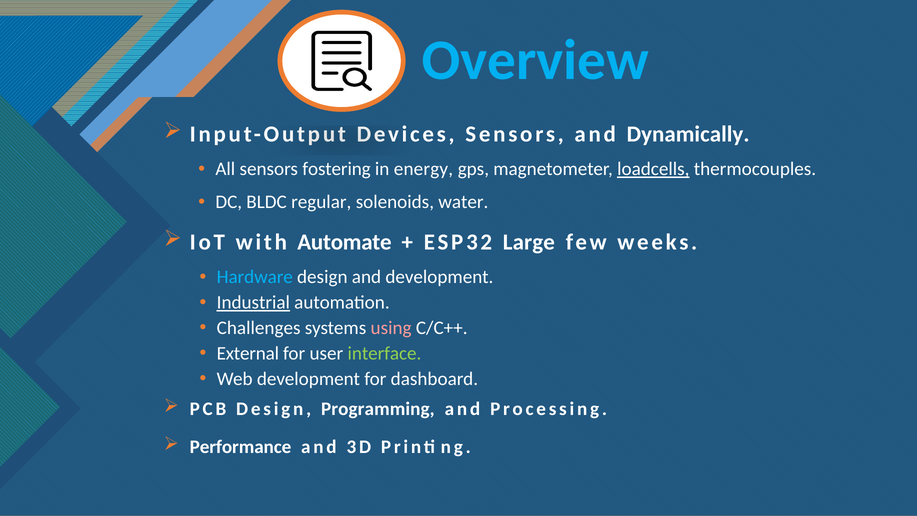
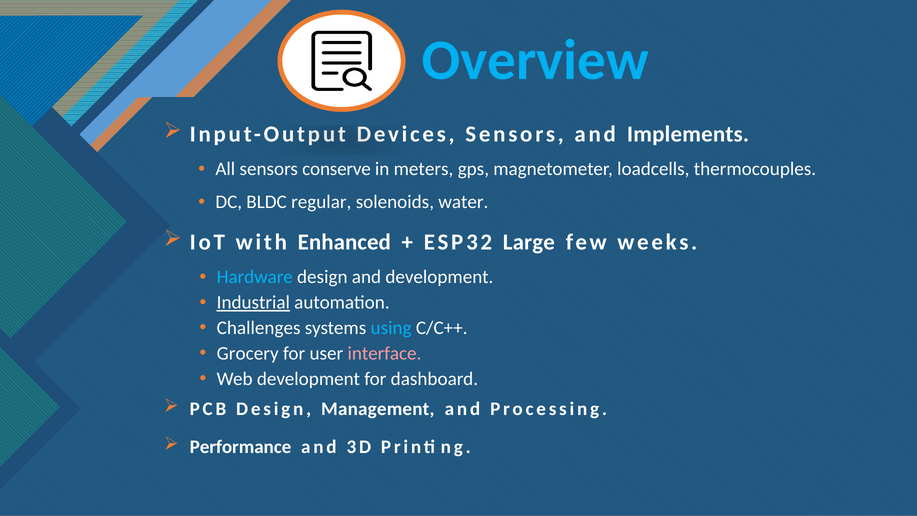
Dynamically: Dynamically -> Implements (688, 134)
fostering: fostering -> conserve (337, 169)
energy: energy -> meters (424, 169)
loadcells underline: present -> none (653, 169)
Automate: Automate -> Enhanced (344, 242)
using colour: pink -> light blue (391, 328)
External: External -> Grocery (248, 353)
interface colour: light green -> pink (384, 353)
Programming: Programming -> Management (378, 409)
